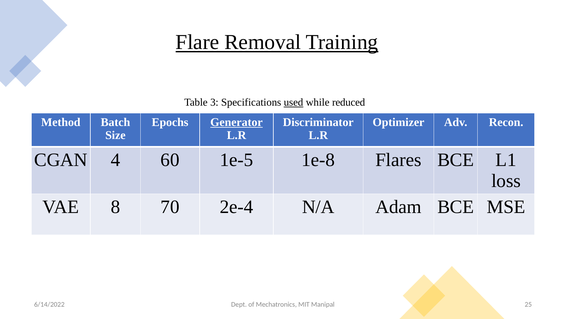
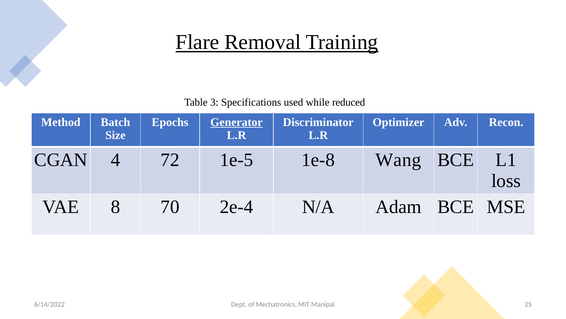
used underline: present -> none (293, 102)
60: 60 -> 72 (170, 160)
Flares: Flares -> Wang (398, 160)
